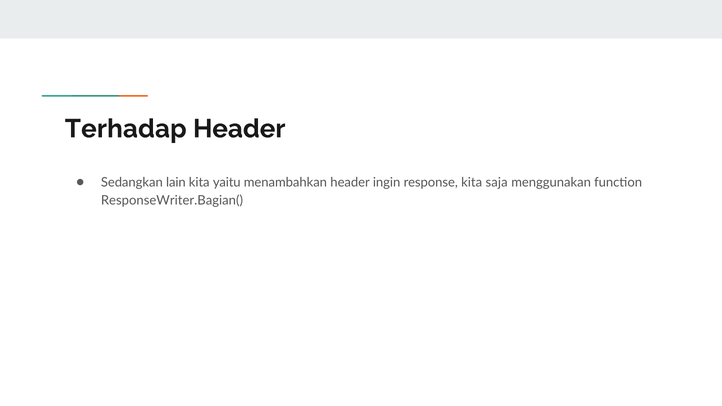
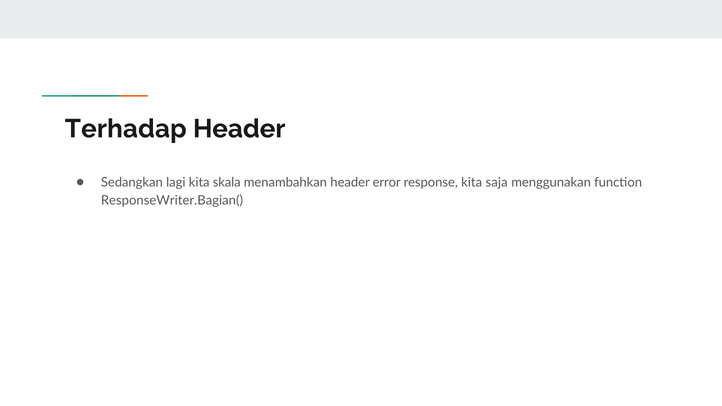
lain: lain -> lagi (176, 182)
yaitu: yaitu -> skala (227, 182)
ingin: ingin -> error (387, 182)
